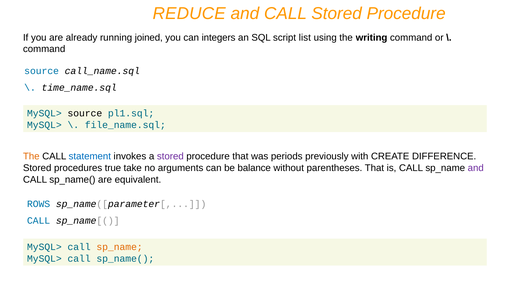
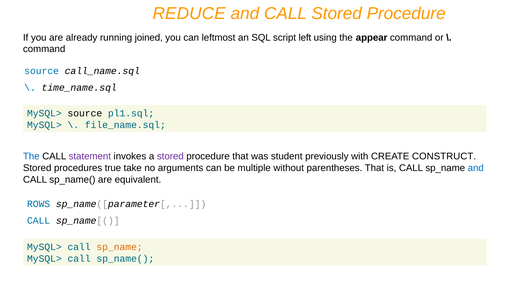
integers: integers -> leftmost (219, 38)
list: list -> left (305, 38)
writing: writing -> appear (372, 38)
The colour: orange -> blue (31, 156)
statement colour: blue -> purple (90, 156)
periods: periods -> student (287, 156)
DIFFERENCE: DIFFERENCE -> CONSTRUCT (444, 156)
balance: balance -> multiple (254, 168)
and colour: purple -> blue (476, 168)
